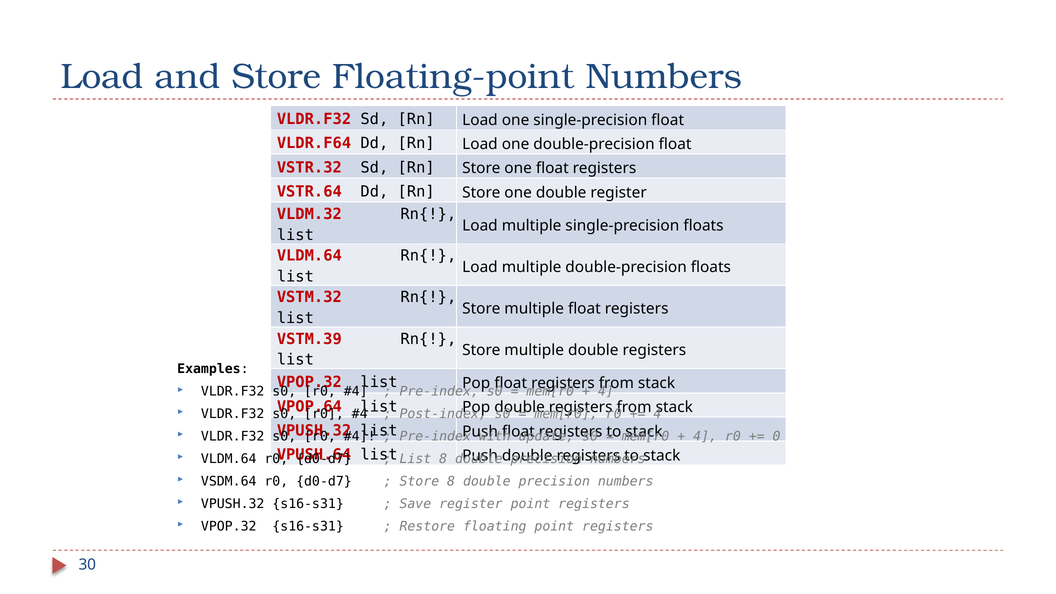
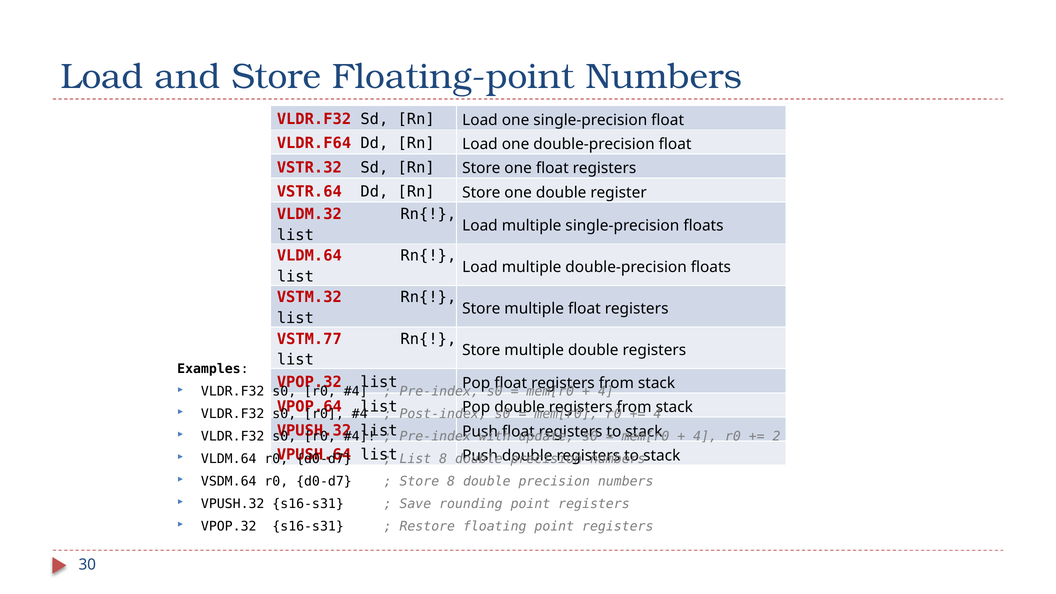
VSTM.39: VSTM.39 -> VSTM.77 (309, 339)
0: 0 -> 2 (777, 436)
Save register: register -> rounding (471, 504)
